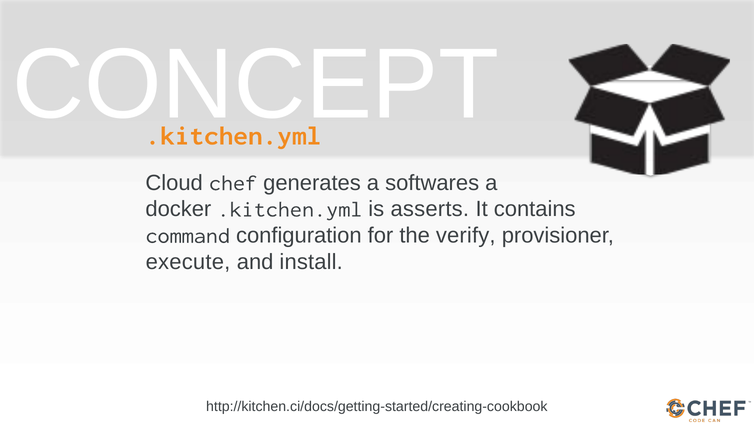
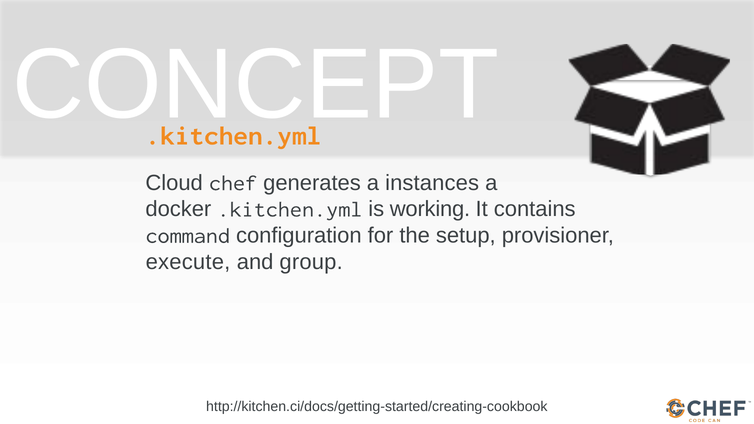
softwares: softwares -> instances (432, 183)
asserts: asserts -> working (430, 209)
verify: verify -> setup (466, 236)
install: install -> group (311, 262)
